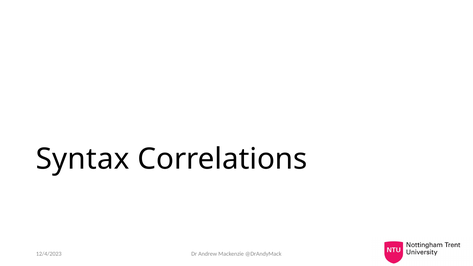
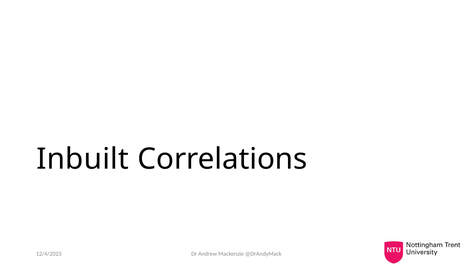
Syntax: Syntax -> Inbuilt (83, 159)
